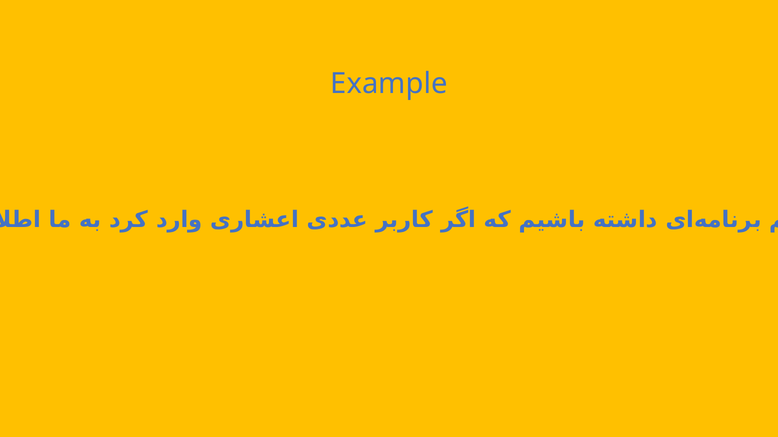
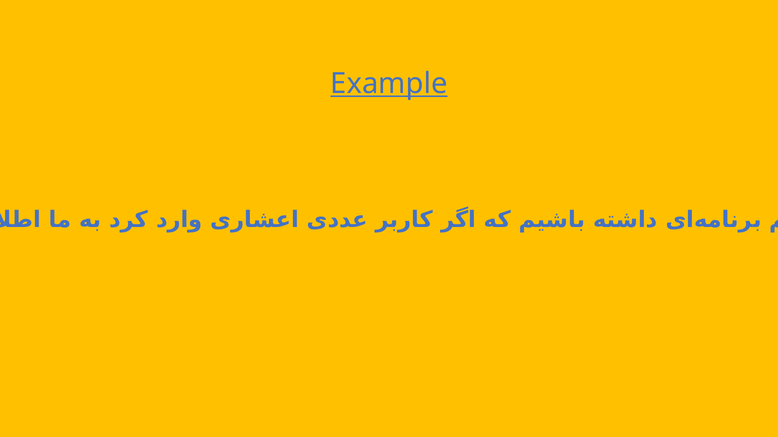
Example underline: none -> present (389, 84)
